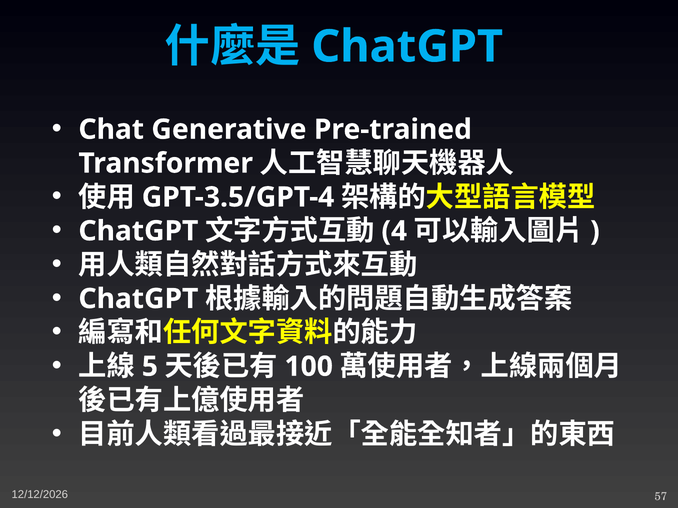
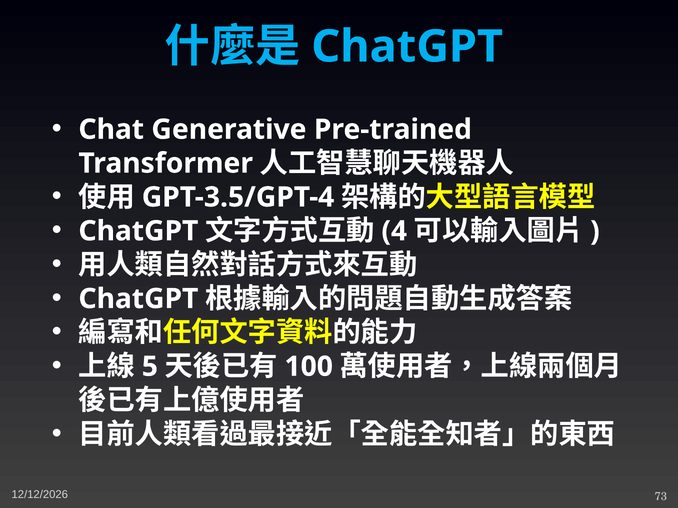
57: 57 -> 73 (661, 497)
